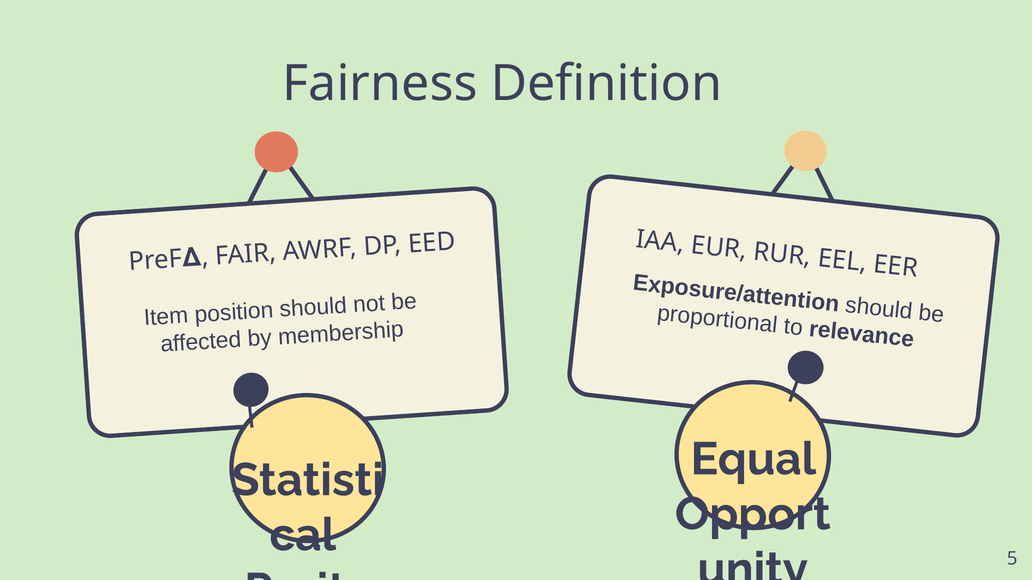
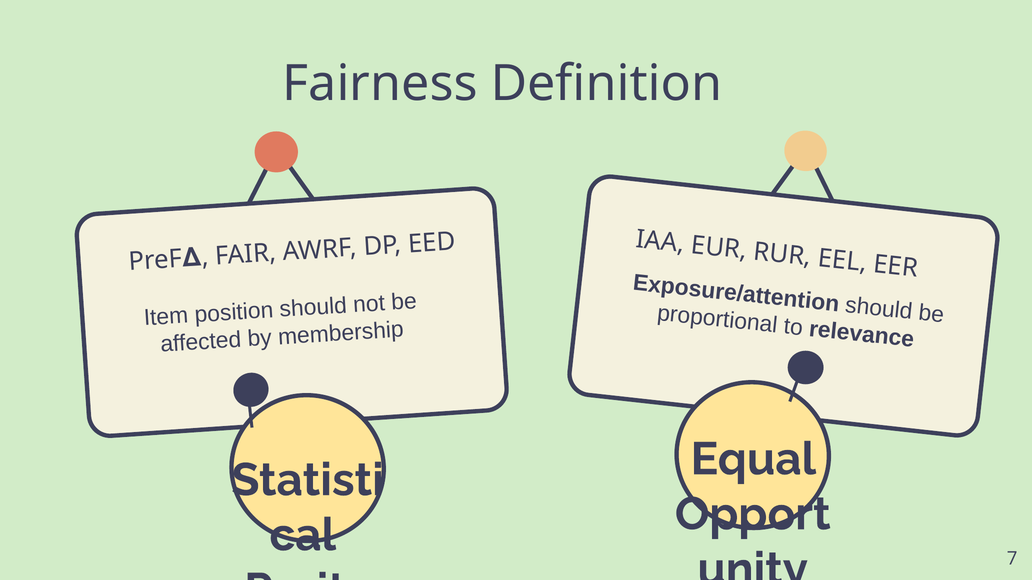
5: 5 -> 7 (1012, 559)
